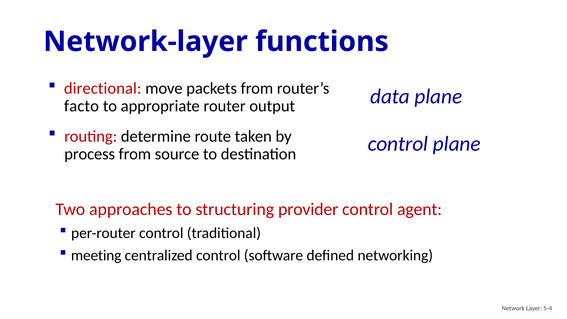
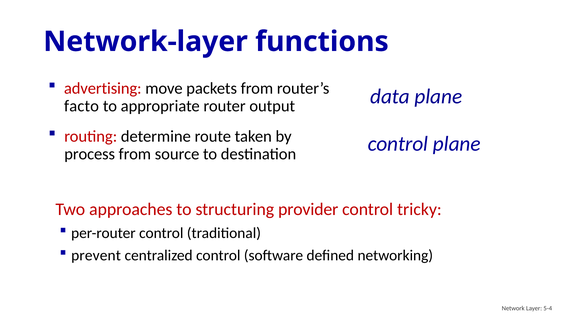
directional: directional -> advertising (103, 88)
agent: agent -> tricky (419, 209)
meeting: meeting -> prevent (96, 255)
